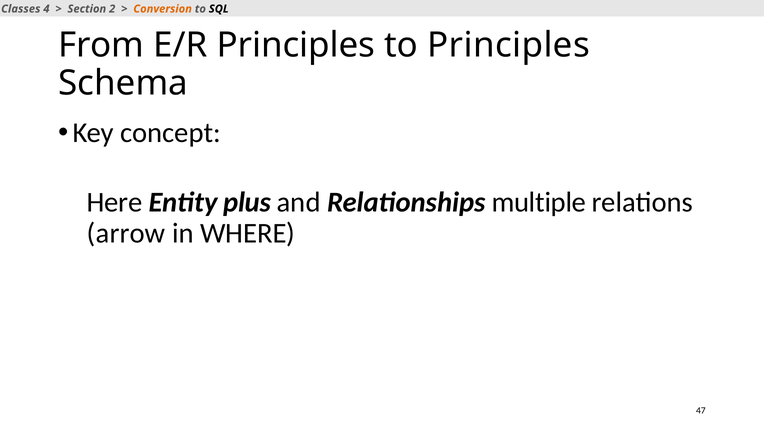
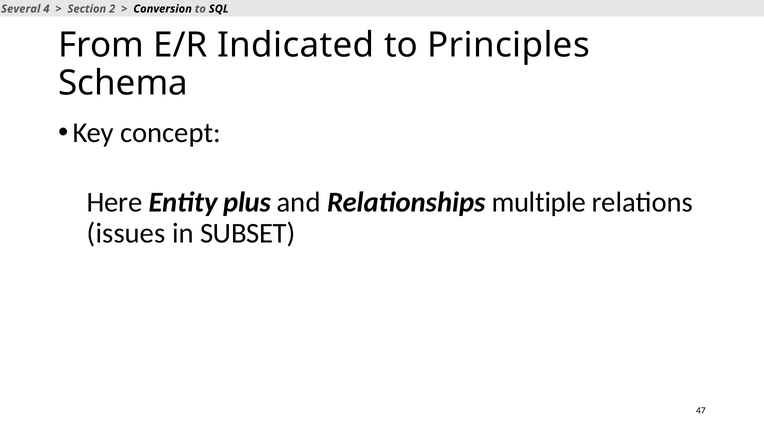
Classes: Classes -> Several (21, 9)
Conversion colour: orange -> black (163, 9)
E/R Principles: Principles -> Indicated (296, 45)
arrow: arrow -> issues (126, 233)
WHERE: WHERE -> SUBSET (248, 233)
